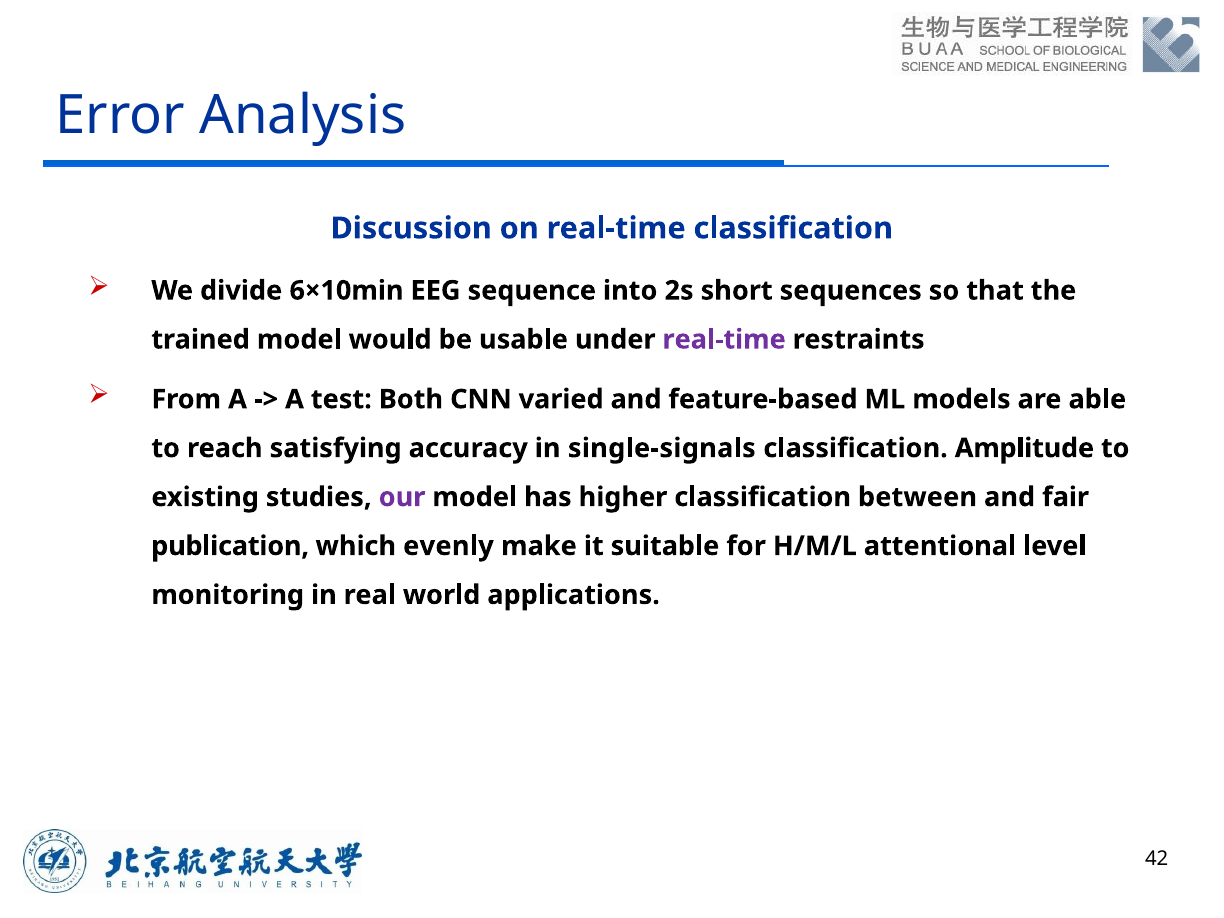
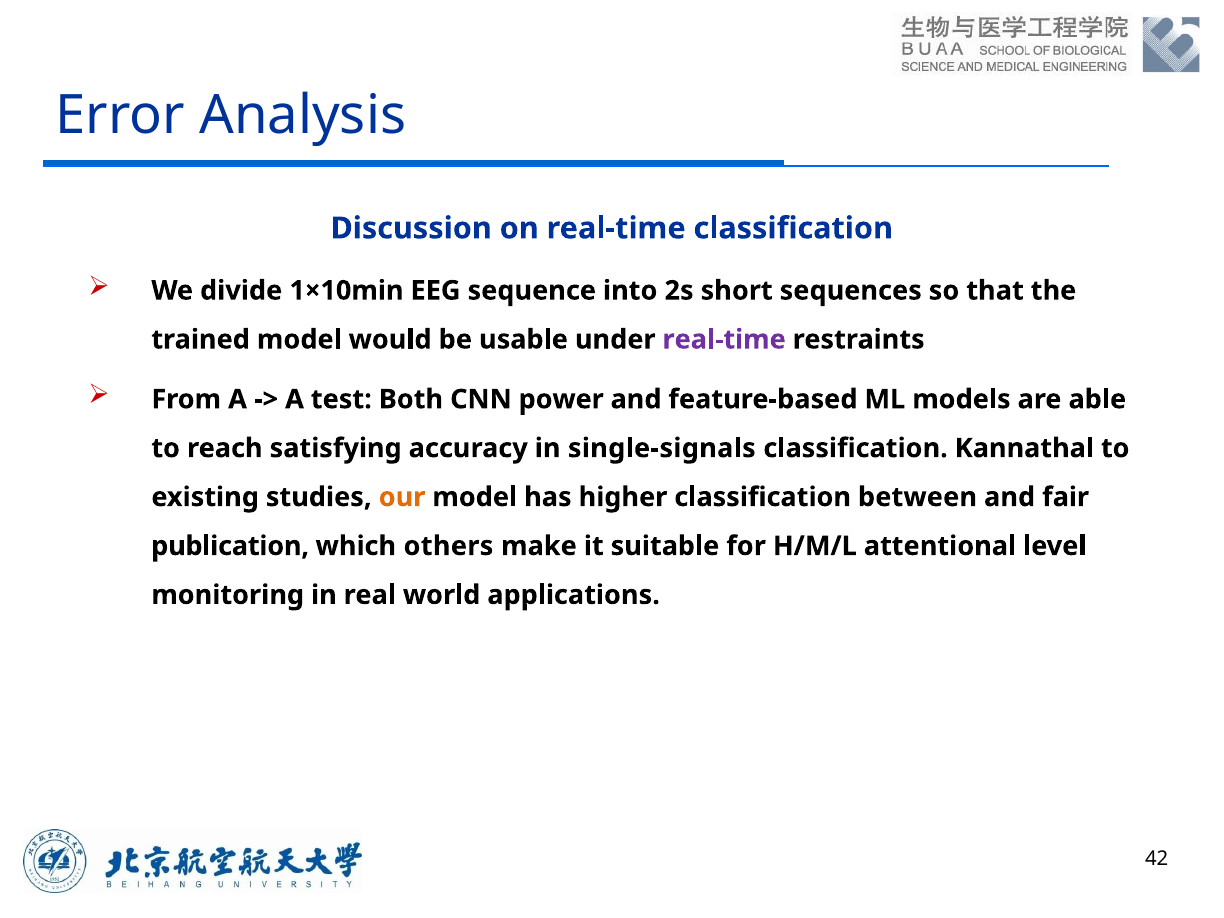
6×10min: 6×10min -> 1×10min (347, 291)
varied: varied -> power (561, 399)
Amplitude: Amplitude -> Kannathal (1024, 448)
our colour: purple -> orange (402, 497)
evenly: evenly -> others (448, 546)
